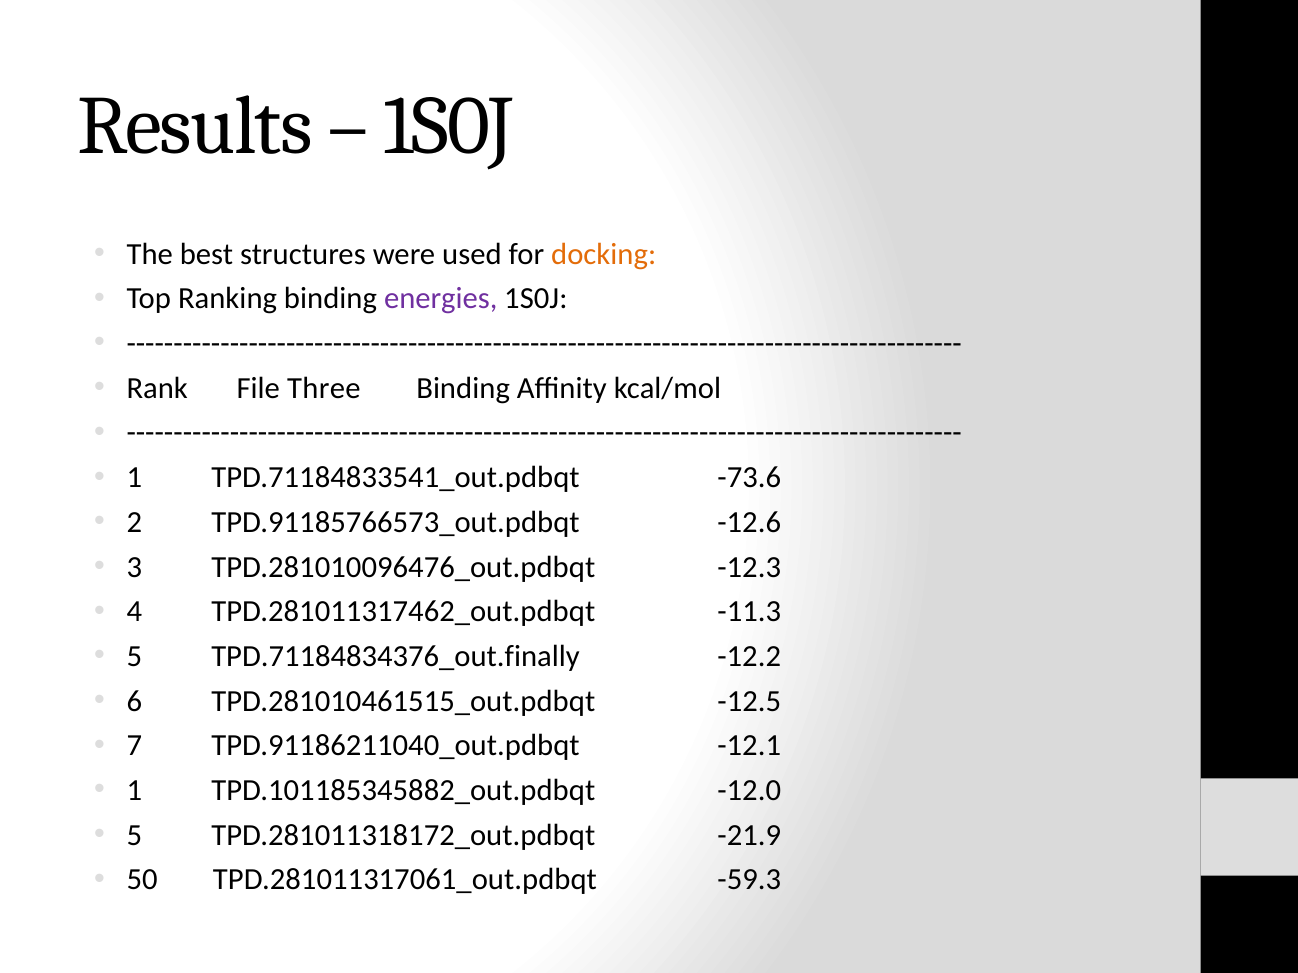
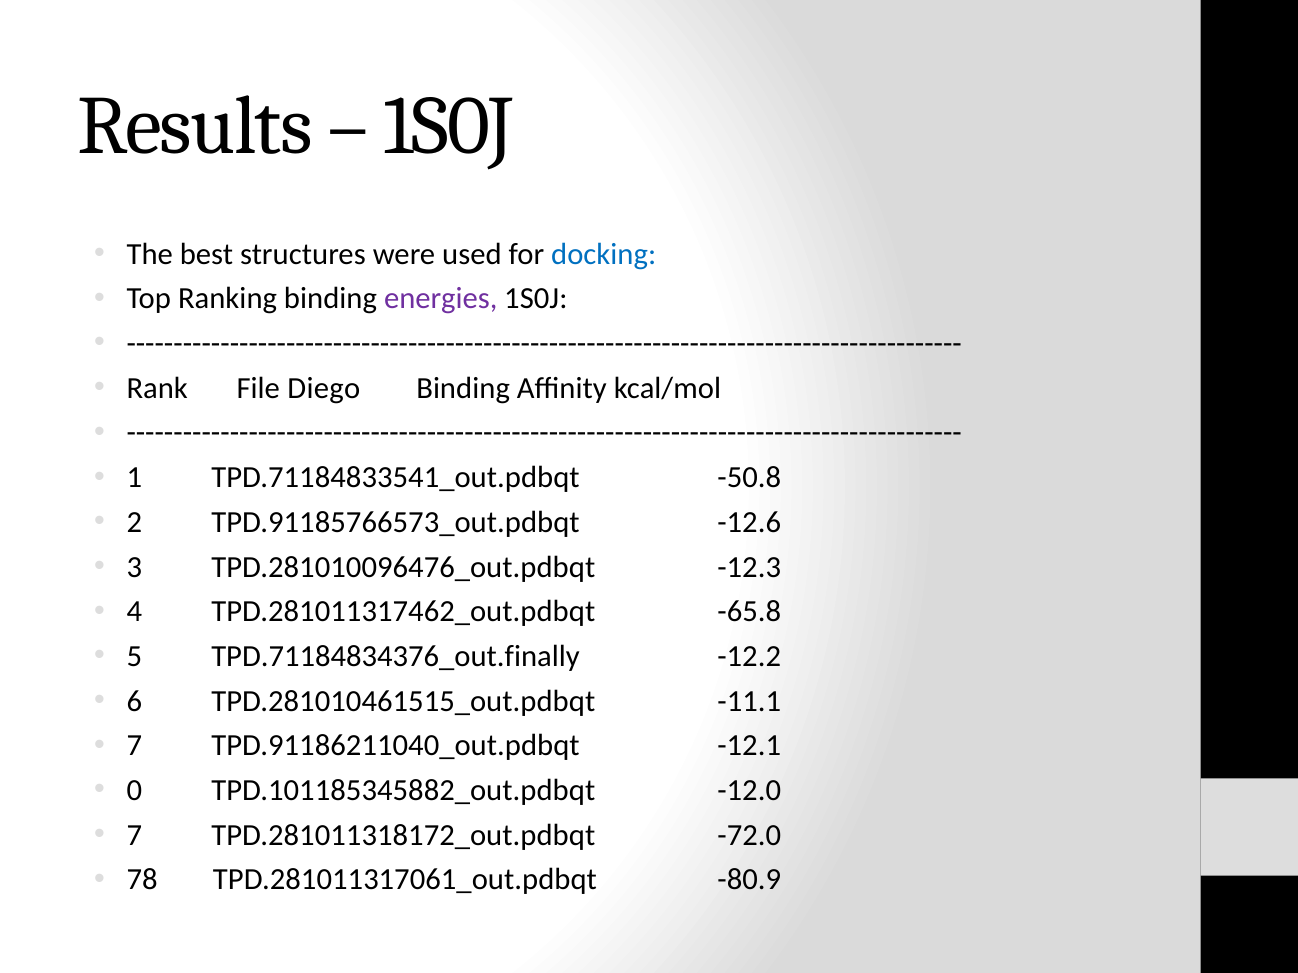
docking colour: orange -> blue (604, 254)
Three: Three -> Diego (324, 388)
-73.6: -73.6 -> -50.8 (749, 478)
-11.3: -11.3 -> -65.8 (749, 612)
-12.5: -12.5 -> -11.1 (749, 701)
1: 1 -> 0 (134, 791)
5: 5 -> 7 (134, 835)
-21.9: -21.9 -> -72.0 (749, 835)
50: 50 -> 78 (142, 880)
-59.3: -59.3 -> -80.9 (749, 880)
